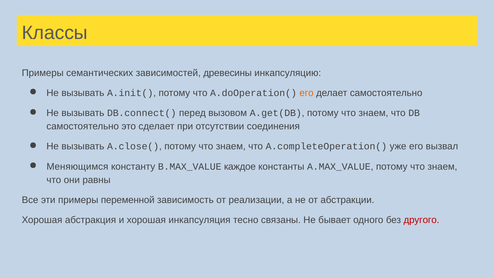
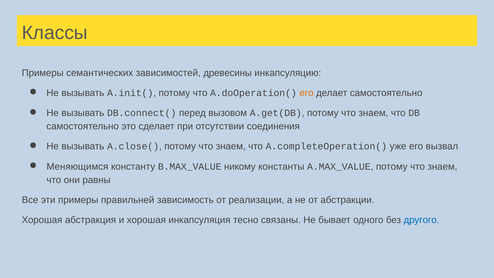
каждое: каждое -> никому (240, 167)
переменной: переменной -> правильней (128, 200)
другого colour: red -> blue (421, 220)
